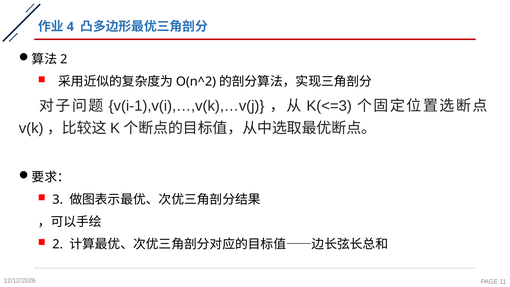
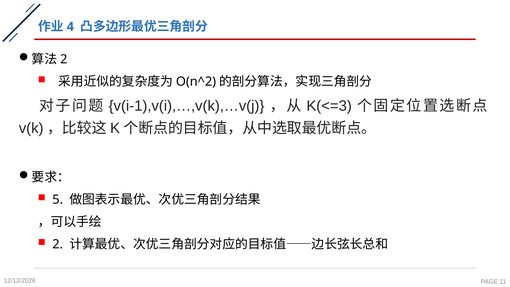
3: 3 -> 5 (58, 199)
